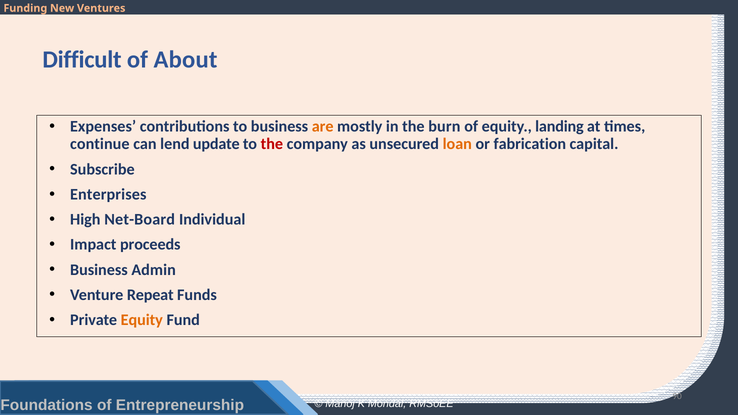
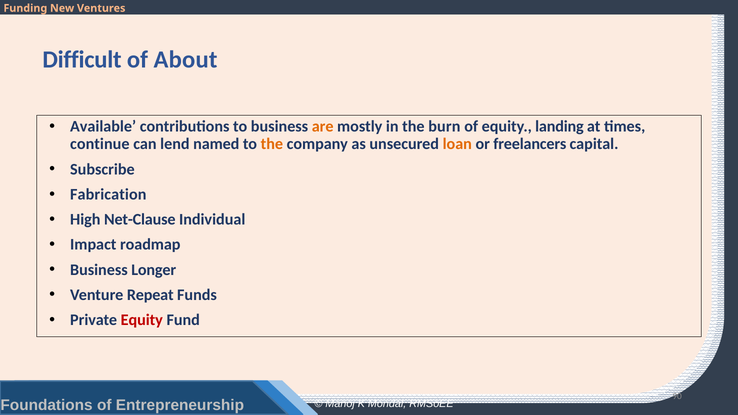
Expenses: Expenses -> Available (103, 127)
update: update -> named (216, 144)
the colour: red -> orange (272, 144)
fabrication: fabrication -> freelancers (530, 144)
Enterprises: Enterprises -> Fabrication (108, 194)
Net-Board: Net-Board -> Net-Clause (140, 220)
proceeds: proceeds -> roadmap (150, 245)
Admin: Admin -> Longer (154, 270)
Equity colour: orange -> red (142, 320)
